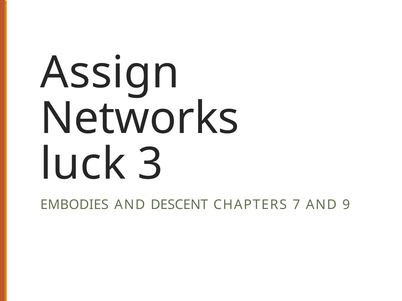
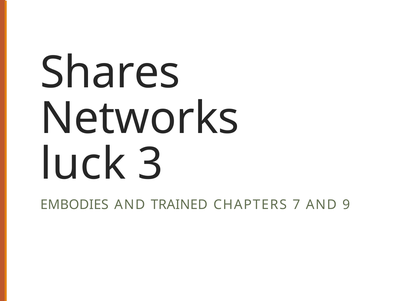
Assign: Assign -> Shares (110, 73)
DESCENT: DESCENT -> TRAINED (179, 205)
